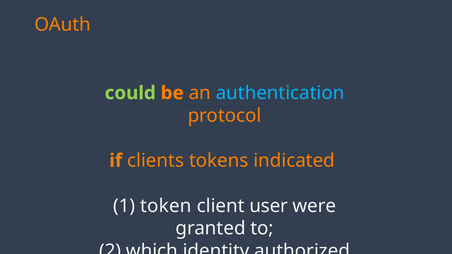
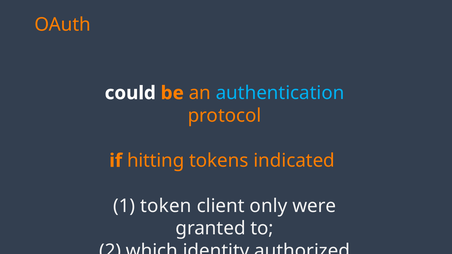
could colour: light green -> white (130, 93)
clients: clients -> hitting (156, 161)
user: user -> only (268, 206)
